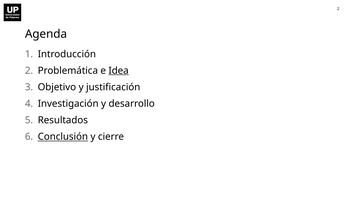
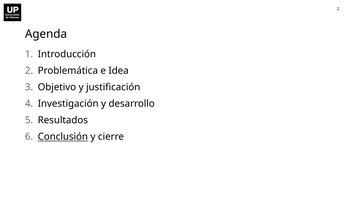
Idea underline: present -> none (119, 70)
